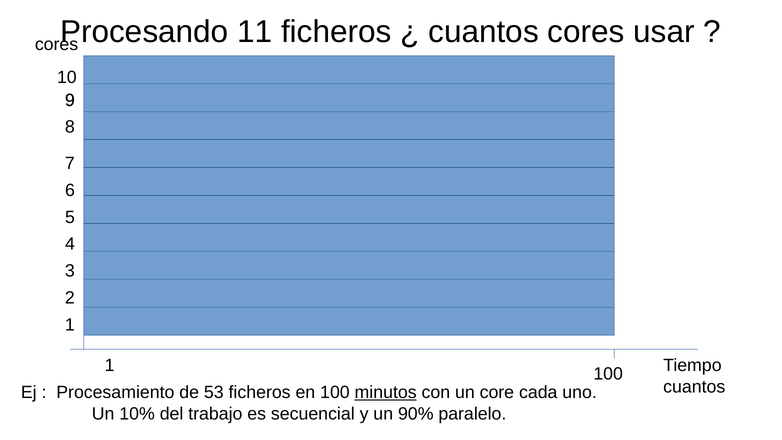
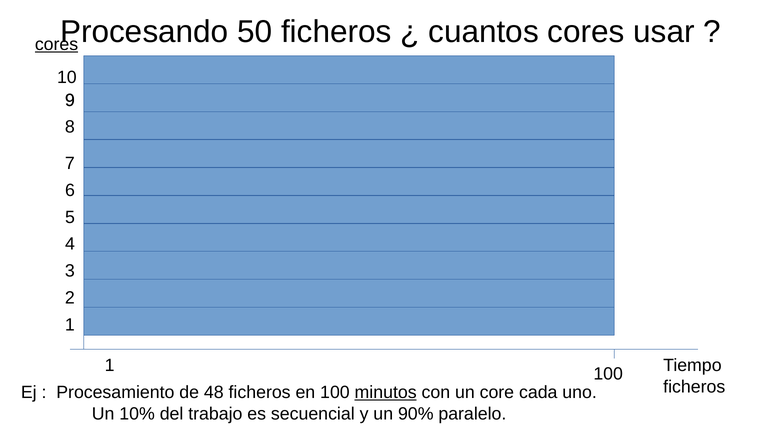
11: 11 -> 50 (255, 32)
cores underline: none -> present (57, 44)
cuantos: cuantos -> ficheros (694, 387)
53: 53 -> 48 (214, 392)
